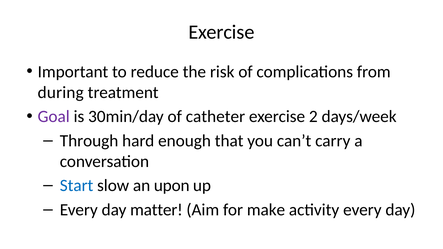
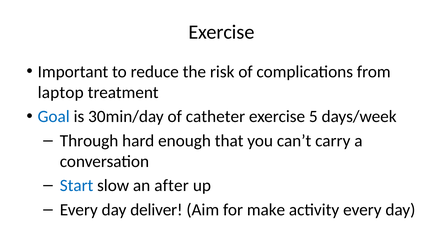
during: during -> laptop (61, 93)
Goal colour: purple -> blue (54, 117)
2: 2 -> 5 (313, 117)
upon: upon -> after (172, 186)
matter: matter -> deliver (156, 210)
